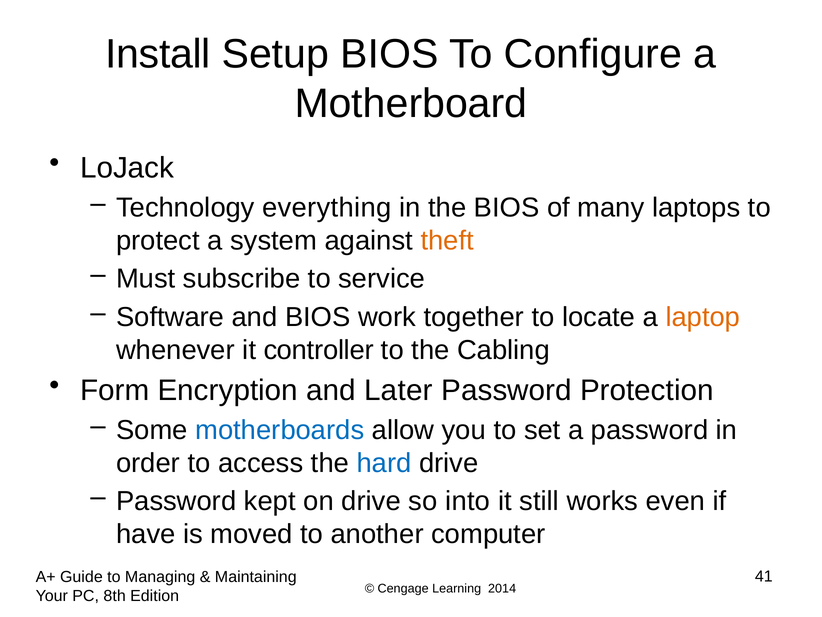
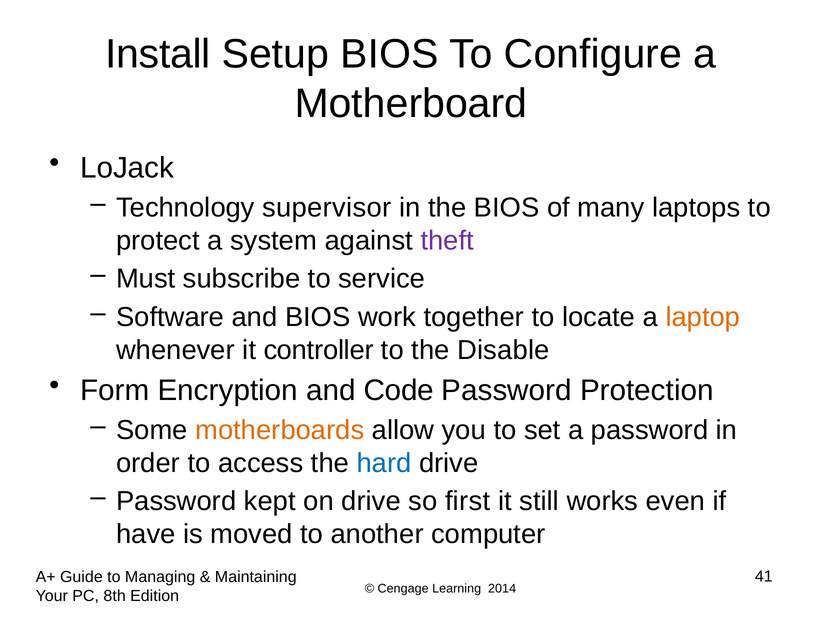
everything: everything -> supervisor (327, 207)
theft colour: orange -> purple (447, 240)
Cabling: Cabling -> Disable (503, 350)
Later: Later -> Code (399, 390)
motherboards colour: blue -> orange (280, 430)
into: into -> first (468, 501)
